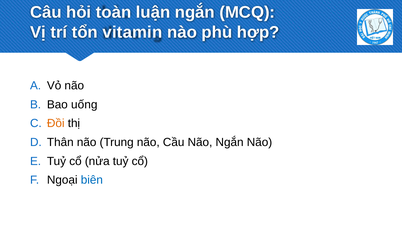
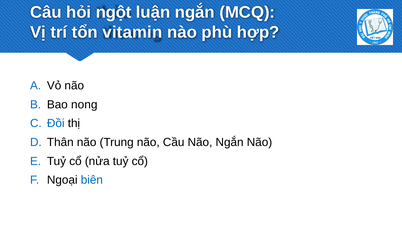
toàn: toàn -> ngột (114, 12)
uống: uống -> nong (84, 105)
Đồi colour: orange -> blue (56, 123)
